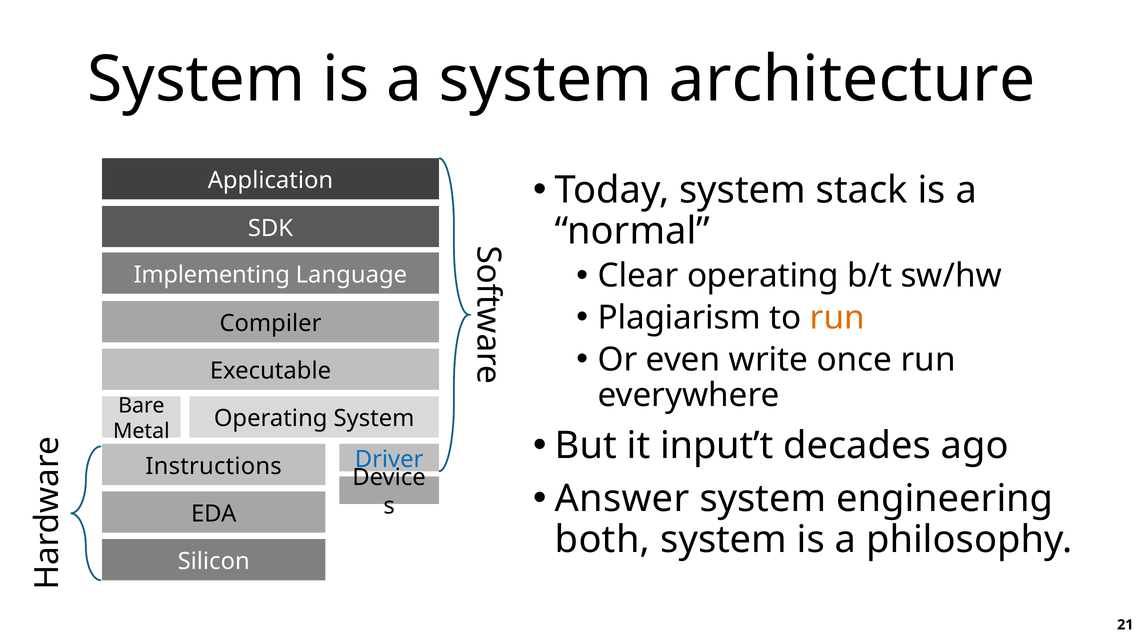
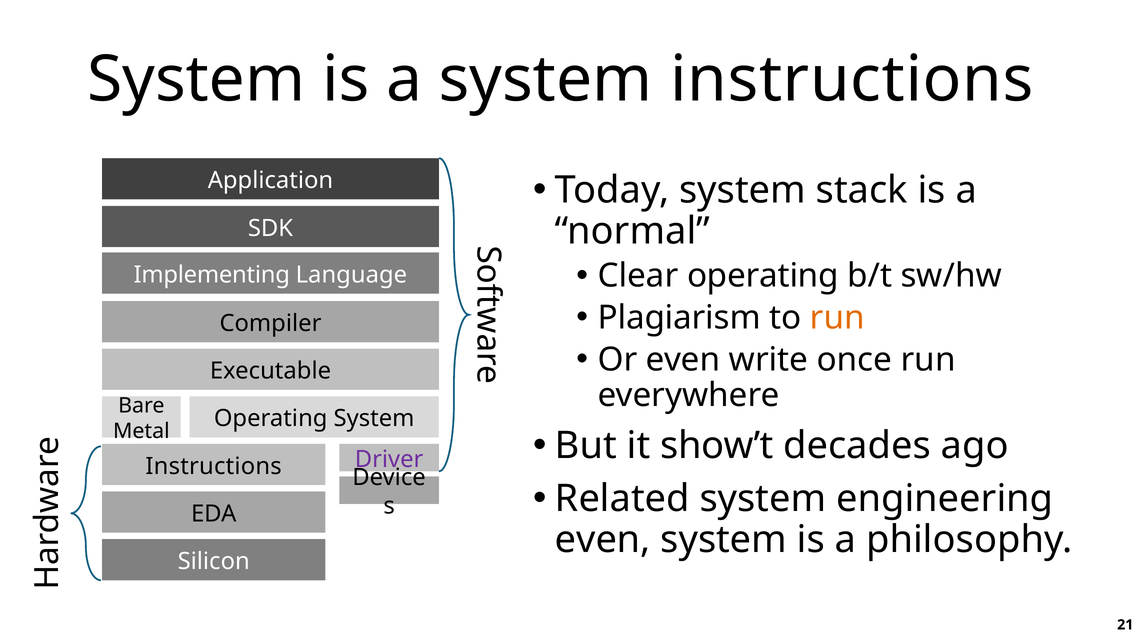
a system architecture: architecture -> instructions (852, 80)
input’t: input’t -> show’t (717, 446)
Driver colour: blue -> purple (389, 460)
Answer: Answer -> Related (622, 499)
both: both -> even (603, 540)
